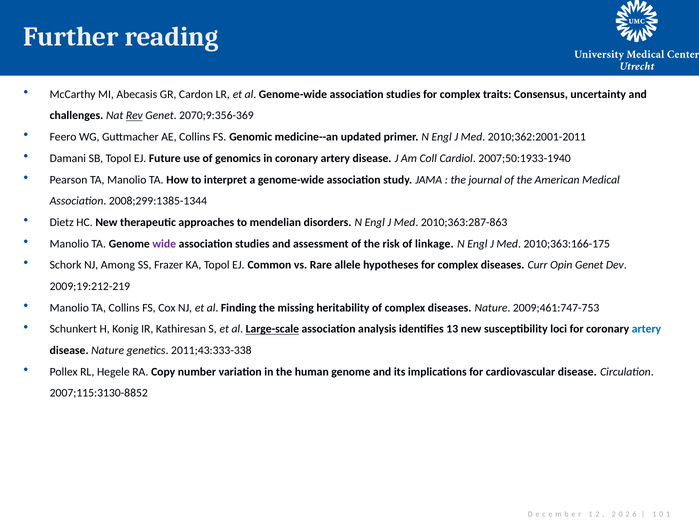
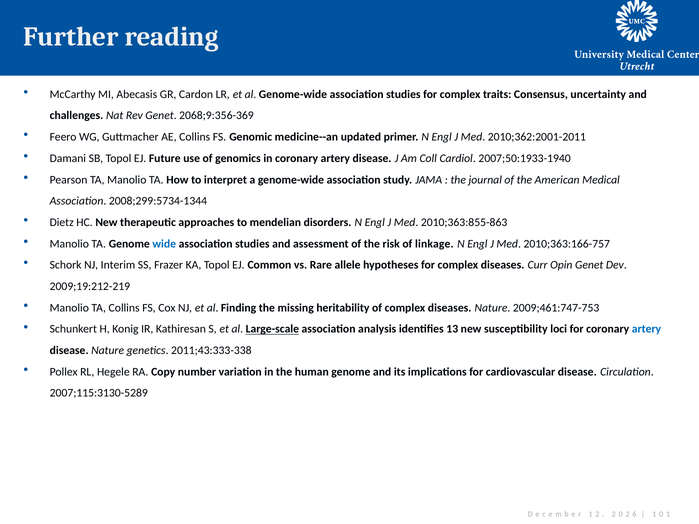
Rev underline: present -> none (134, 116)
2070;9:356-369: 2070;9:356-369 -> 2068;9:356-369 (216, 116)
2008;299:1385-1344: 2008;299:1385-1344 -> 2008;299:5734-1344 (158, 201)
2010;363:287-863: 2010;363:287-863 -> 2010;363:855-863 (464, 222)
wide colour: purple -> blue (164, 244)
2010;363:166-175: 2010;363:166-175 -> 2010;363:166-757 (567, 244)
Among: Among -> Interim (118, 265)
2007;115:3130-8852: 2007;115:3130-8852 -> 2007;115:3130-5289 (99, 393)
